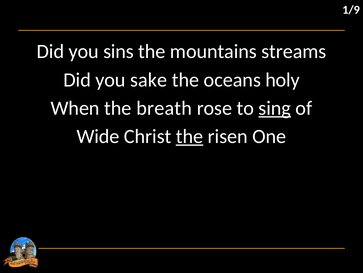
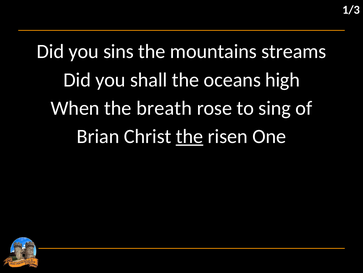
1/9: 1/9 -> 1/3 (351, 10)
sake: sake -> shall (149, 80)
holy: holy -> high (283, 80)
sing underline: present -> none (275, 108)
Wide: Wide -> Brian (98, 136)
